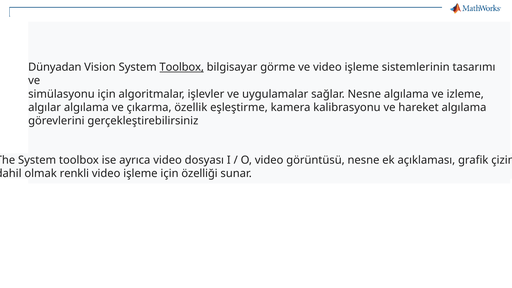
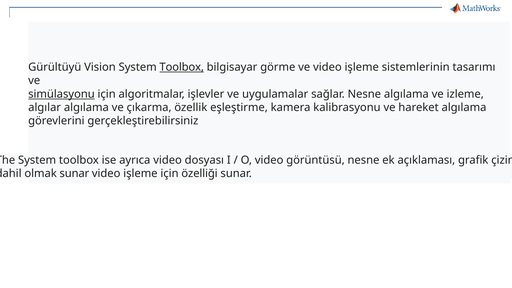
Dünyadan: Dünyadan -> Gürültüyü (55, 67)
simülasyonu underline: none -> present (61, 94)
olmak renkli: renkli -> sunar (74, 173)
